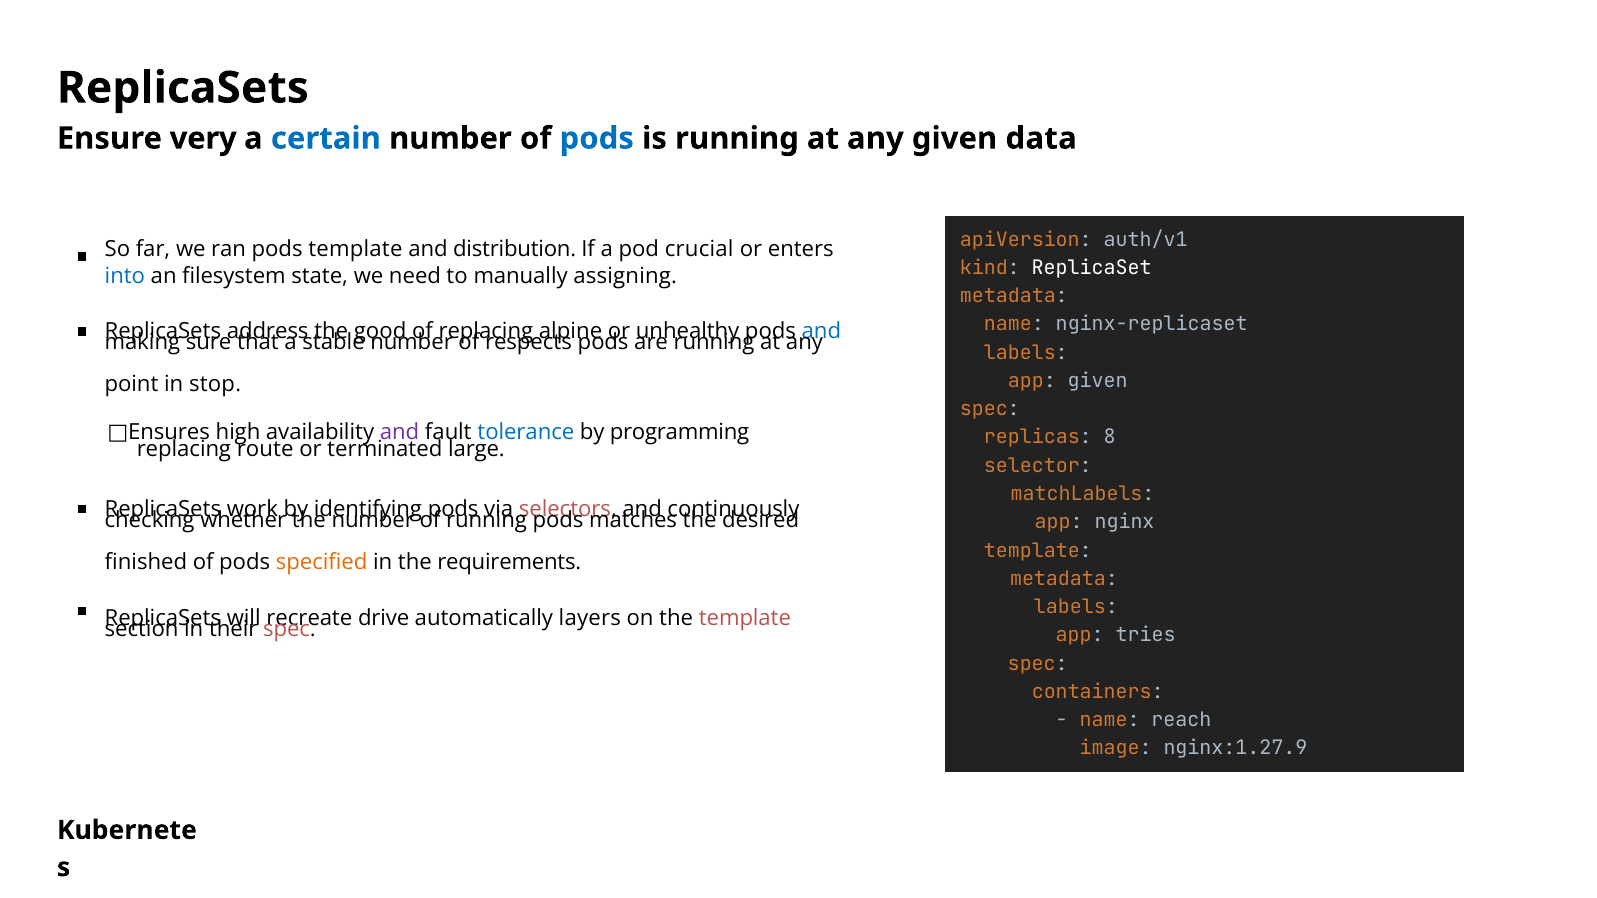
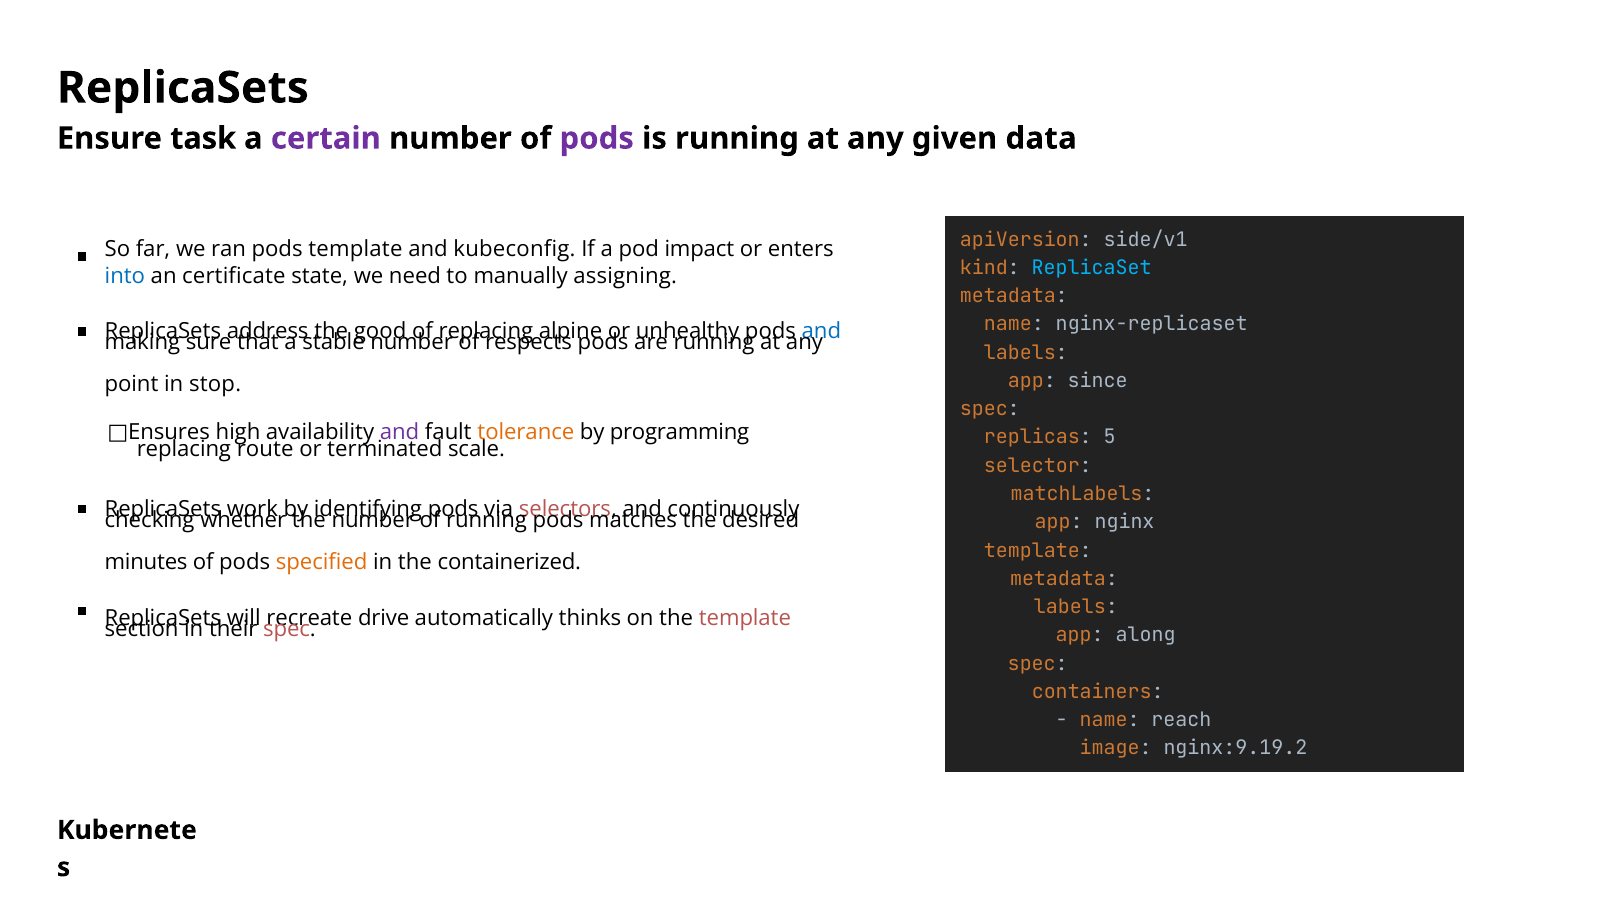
very: very -> task (203, 138)
certain colour: blue -> purple (326, 138)
pods colour: blue -> purple (597, 138)
auth/v1: auth/v1 -> side/v1 (1146, 240)
distribution: distribution -> kubeconfig (514, 249)
crucial: crucial -> impact (699, 249)
ReplicaSet colour: white -> light blue (1092, 268)
filesystem: filesystem -> certificate (234, 276)
app given: given -> since (1098, 381)
tolerance colour: blue -> orange (526, 432)
8: 8 -> 5 (1110, 438)
large: large -> scale (476, 449)
finished: finished -> minutes (146, 563)
requirements: requirements -> containerized (509, 563)
layers: layers -> thinks (590, 618)
tries: tries -> along (1146, 636)
nginx:1.27.9: nginx:1.27.9 -> nginx:9.19.2 (1235, 749)
